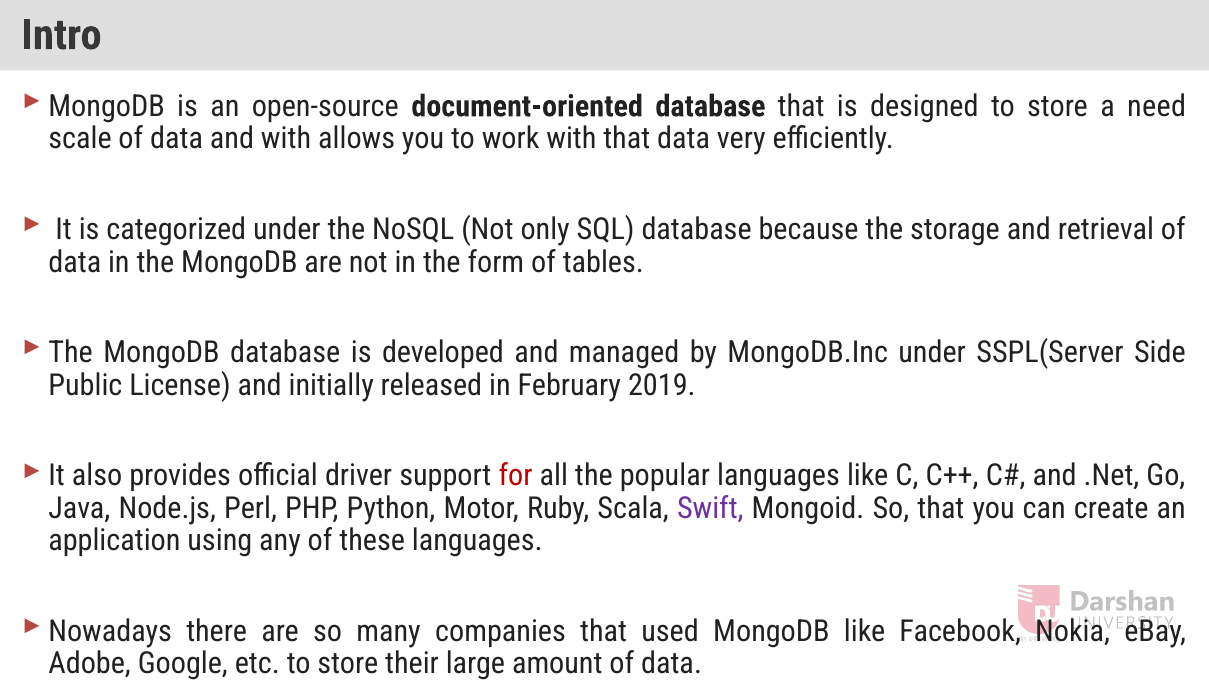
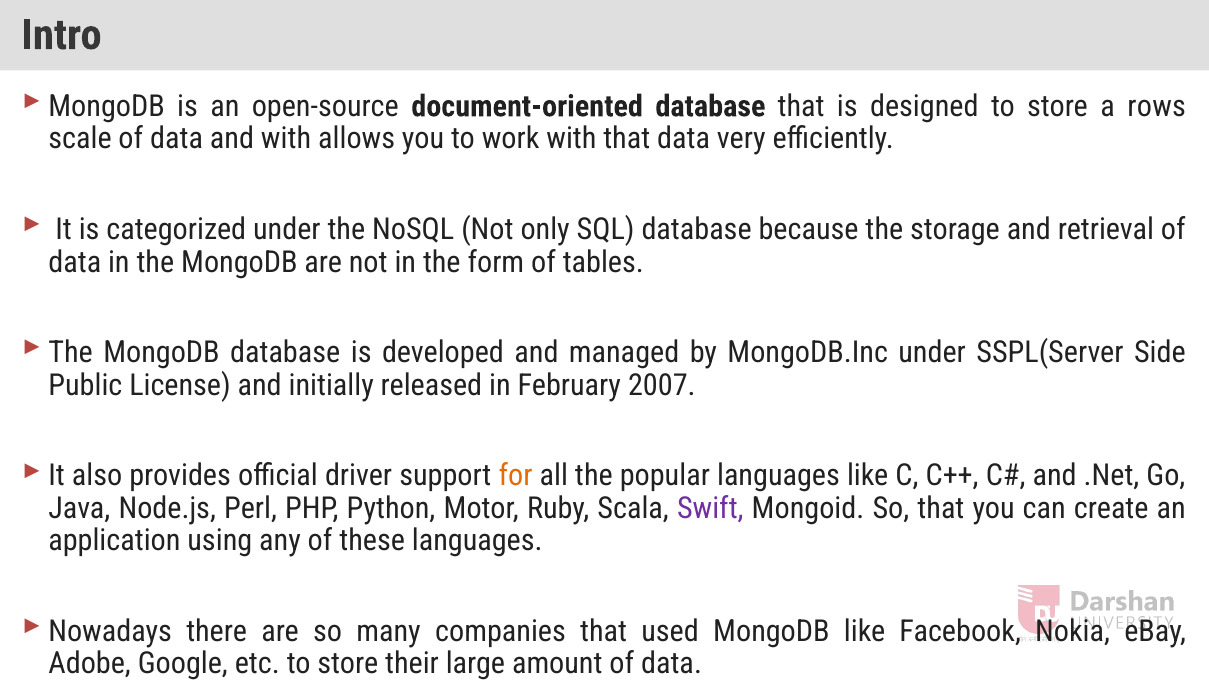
need: need -> rows (1157, 106)
2019: 2019 -> 2007 (662, 385)
for colour: red -> orange (515, 476)
